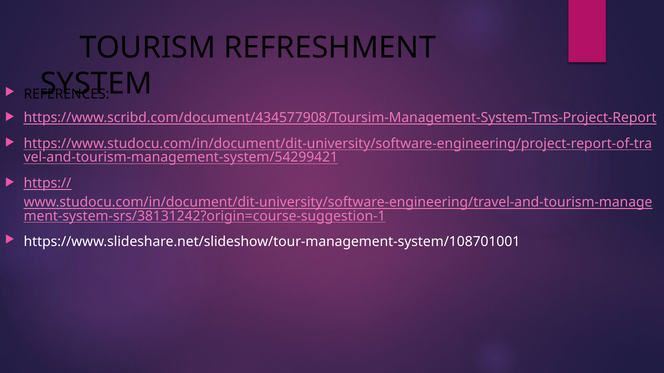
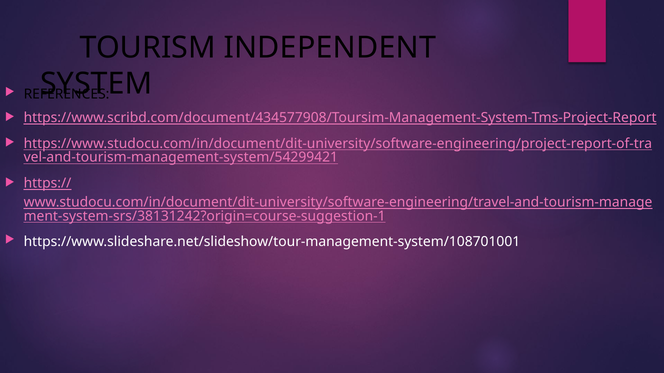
REFRESHMENT: REFRESHMENT -> INDEPENDENT (330, 48)
